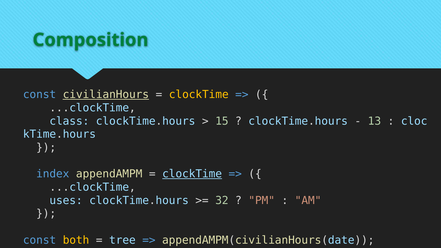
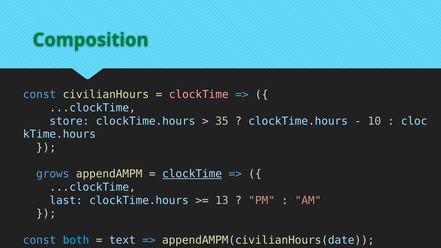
civilianHours underline: present -> none (106, 95)
clockTime colour: yellow -> pink (199, 95)
class: class -> store (69, 121)
15: 15 -> 35 (222, 121)
13: 13 -> 10 (374, 121)
index: index -> grows (53, 174)
uses: uses -> last (66, 200)
32: 32 -> 13 (222, 200)
both colour: yellow -> light blue (76, 240)
tree: tree -> text (122, 240)
